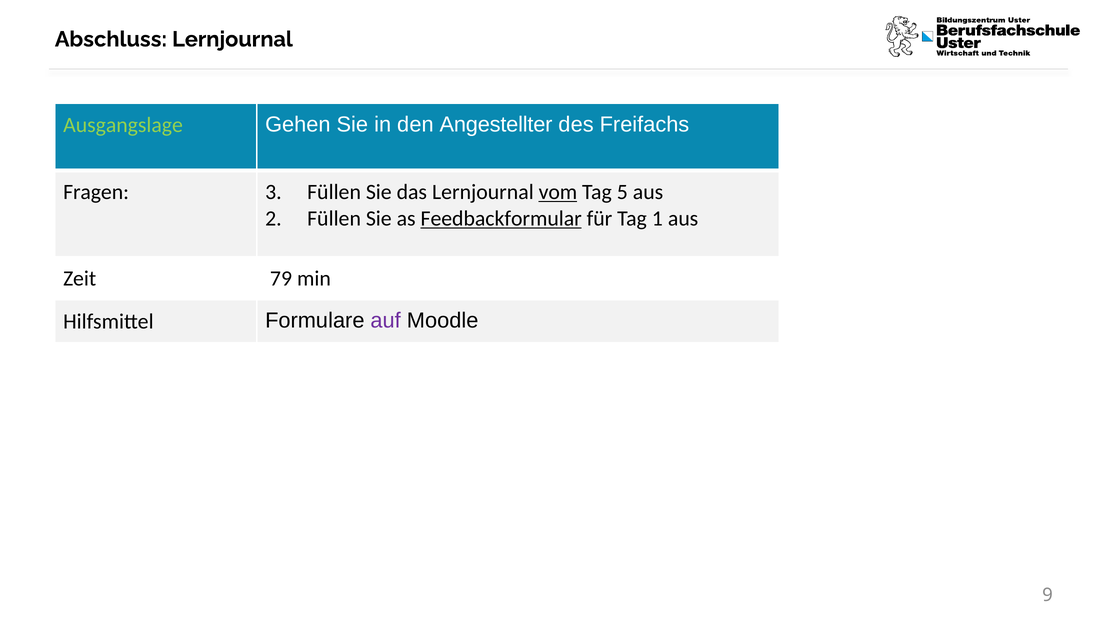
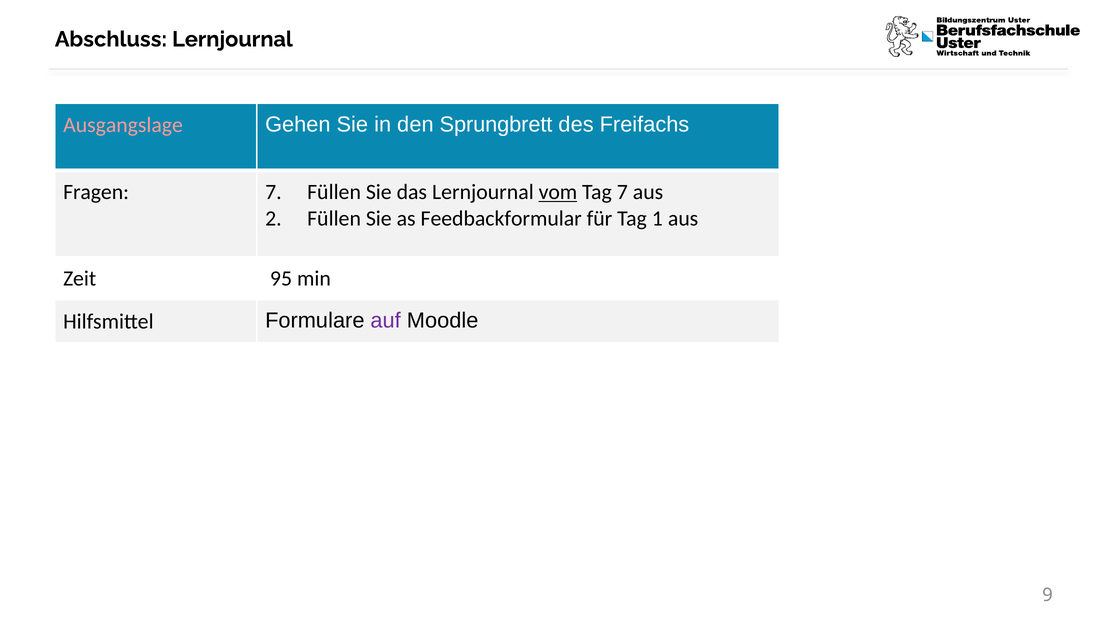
Ausgangslage colour: light green -> pink (123, 125)
Angestellter: Angestellter -> Sprungbrett (496, 124)
Fragen 3: 3 -> 7 (273, 192)
Tag 5: 5 -> 7 (622, 192)
Feedbackformular underline: present -> none (501, 219)
79: 79 -> 95 (281, 278)
